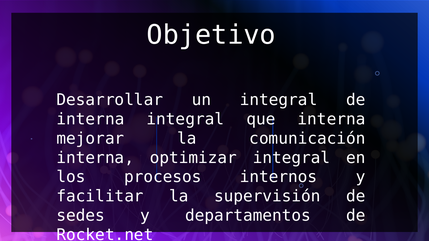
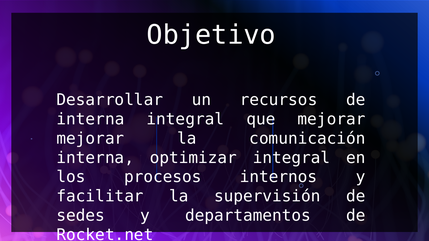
un integral: integral -> recursos (279, 100)
que interna: interna -> mejorar (332, 119)
